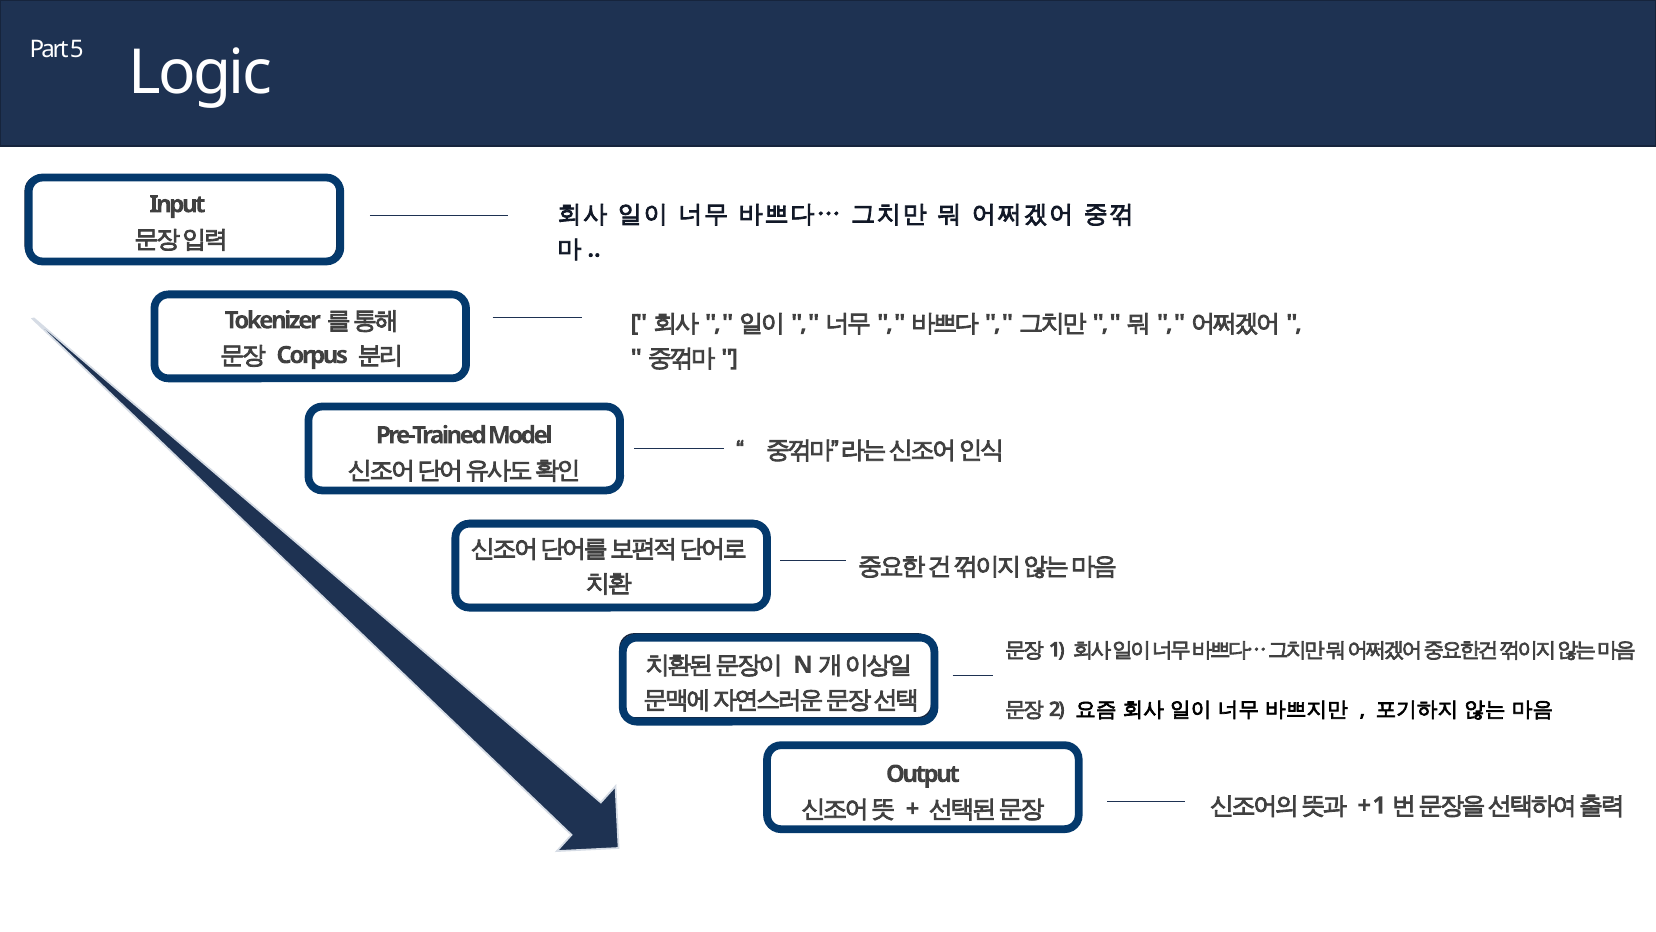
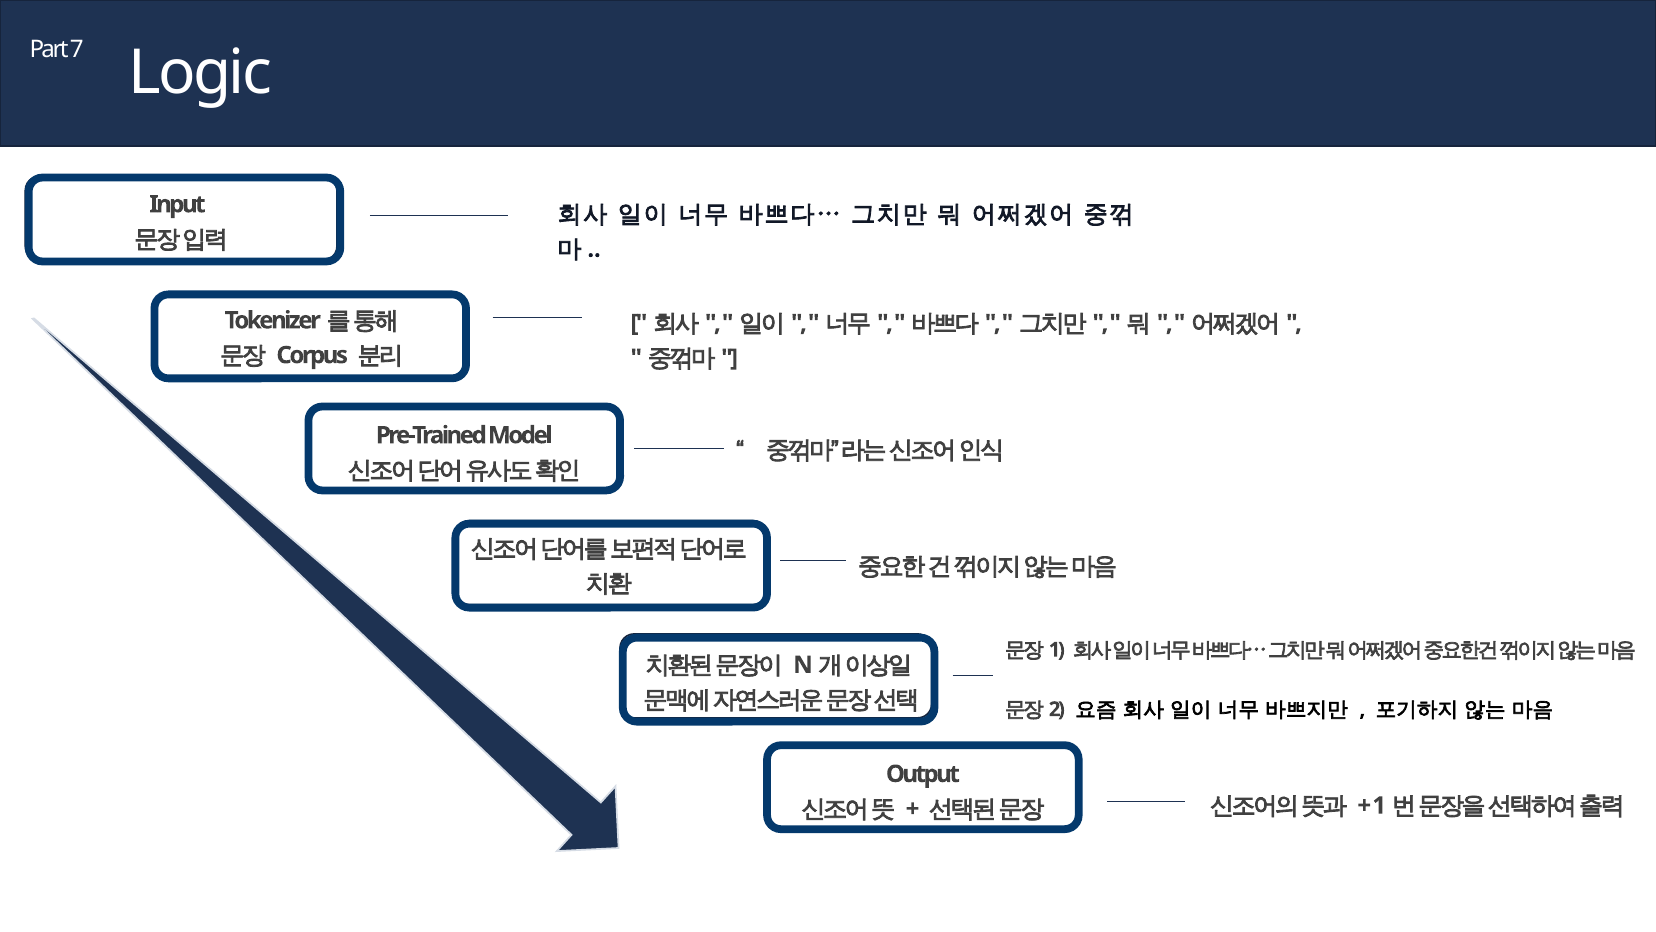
5: 5 -> 7 (77, 50)
